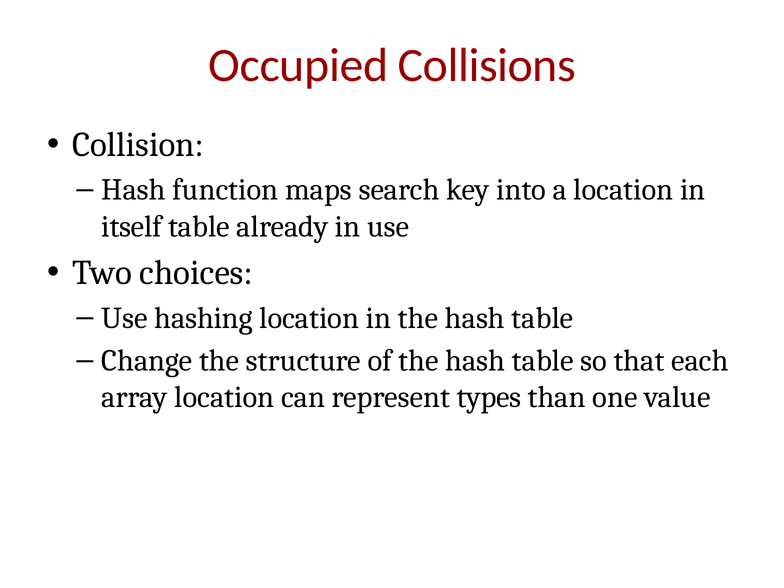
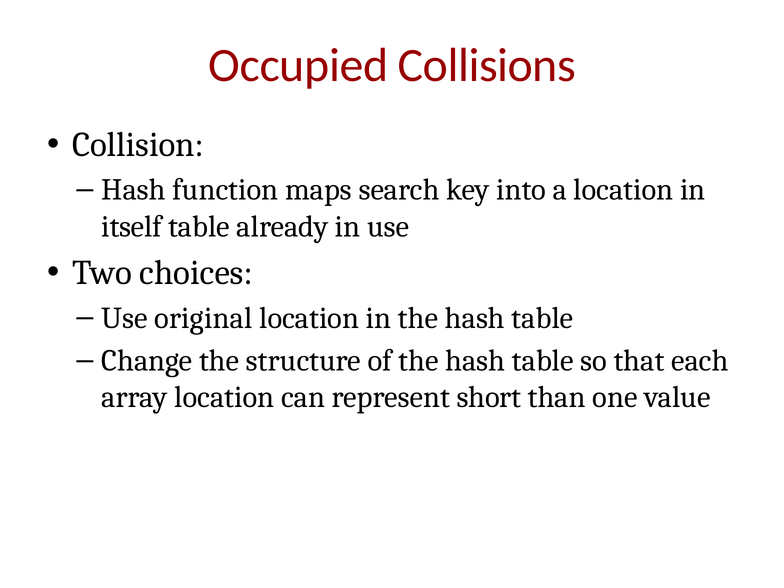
hashing: hashing -> original (203, 318)
types: types -> short (489, 397)
